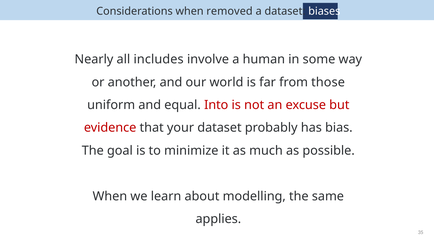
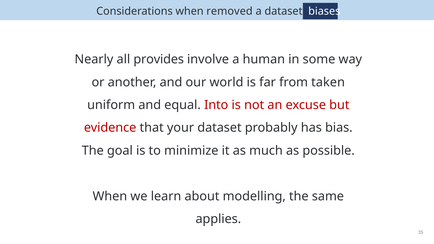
includes: includes -> provides (159, 59)
those: those -> taken (328, 82)
